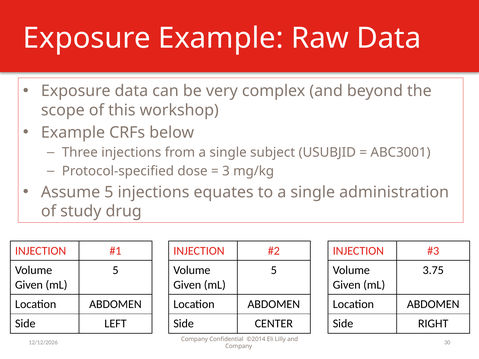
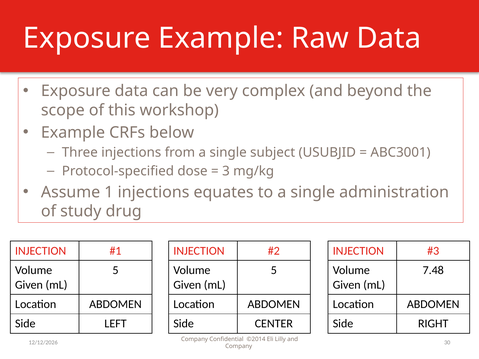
Assume 5: 5 -> 1 (109, 192)
3.75: 3.75 -> 7.48 (433, 270)
